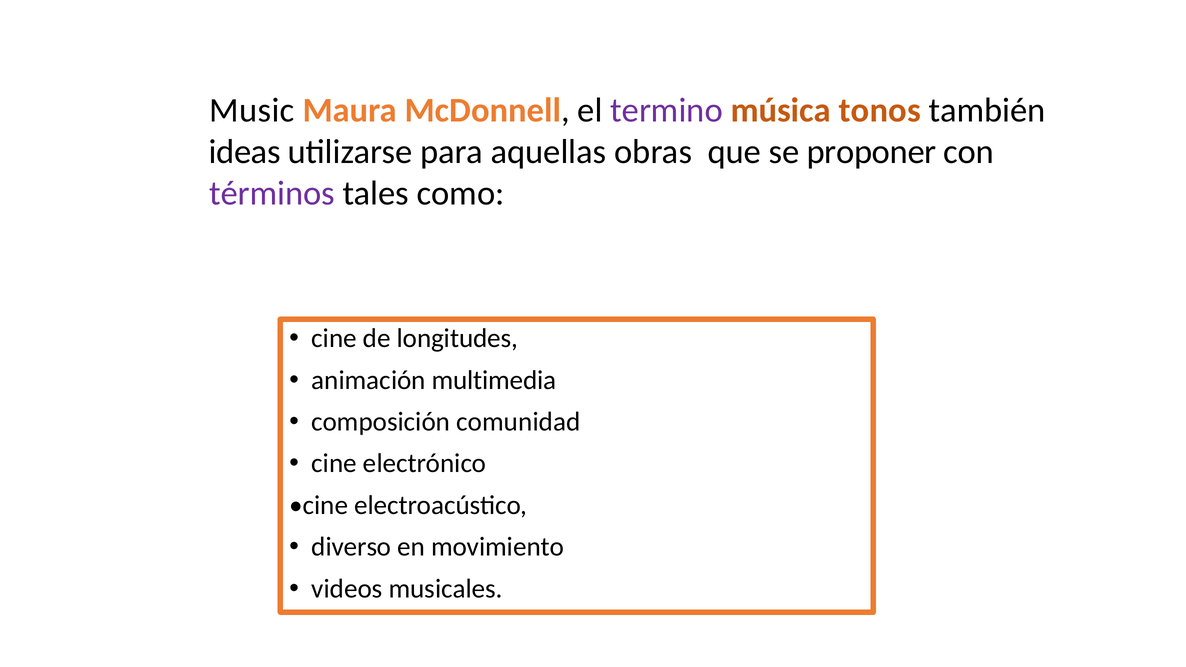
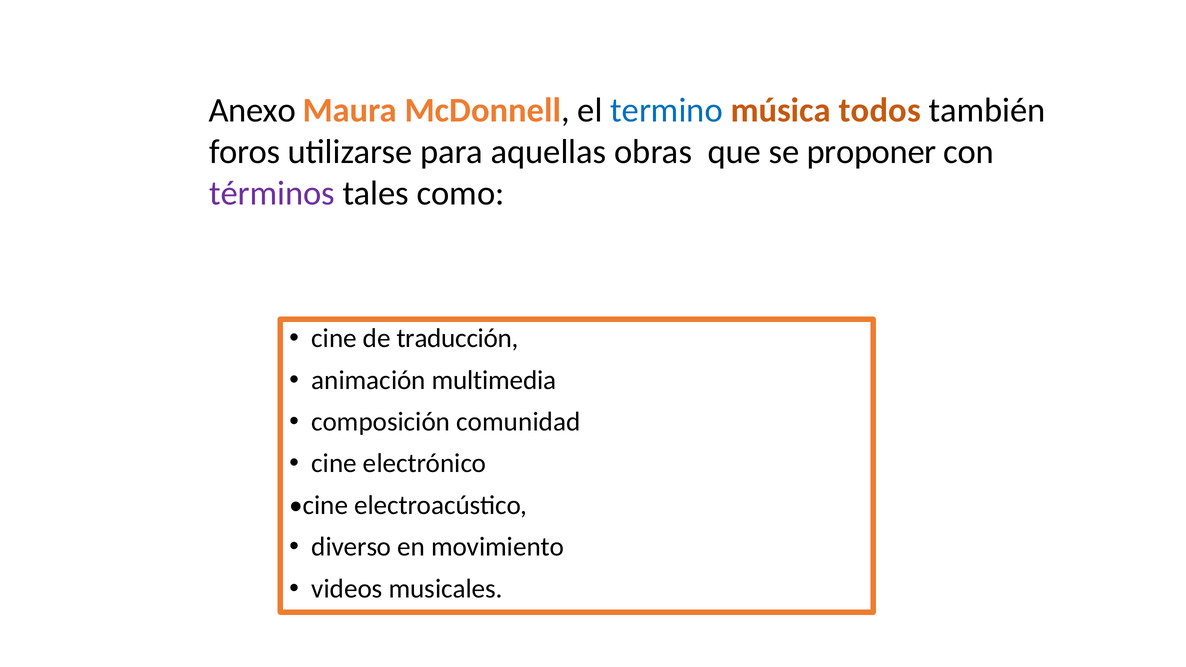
Music: Music -> Anexo (252, 110)
termino colour: purple -> blue (667, 110)
tonos: tonos -> todos (880, 110)
ideas: ideas -> foros (245, 152)
longitudes: longitudes -> traducción (458, 338)
